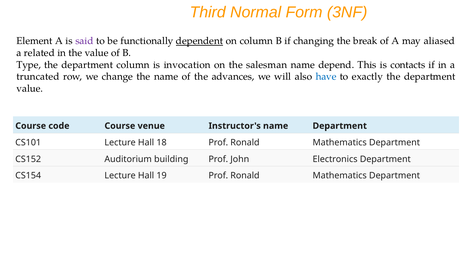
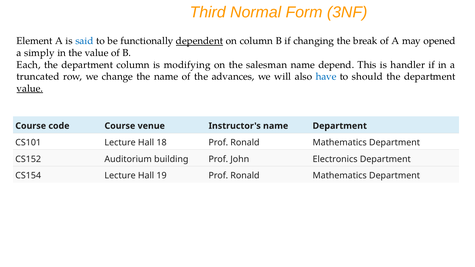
said colour: purple -> blue (84, 41)
aliased: aliased -> opened (439, 41)
related: related -> simply (39, 53)
Type: Type -> Each (29, 65)
invocation: invocation -> modifying (187, 65)
contacts: contacts -> handler (408, 65)
exactly: exactly -> should (367, 77)
value underline: none -> present (30, 89)
